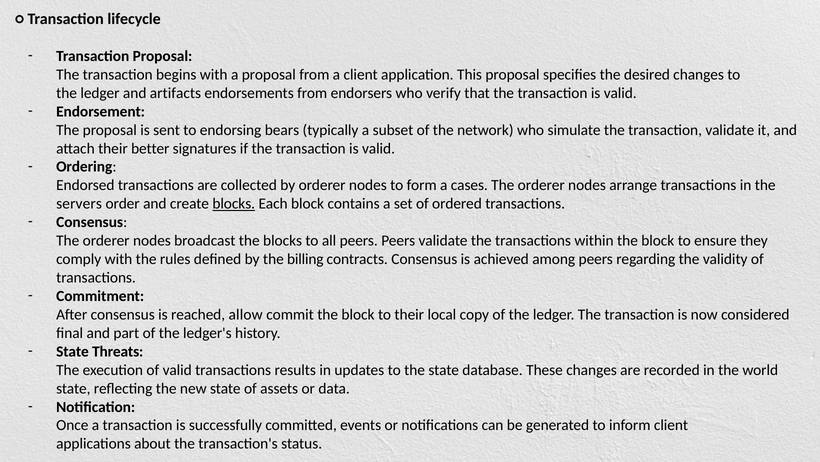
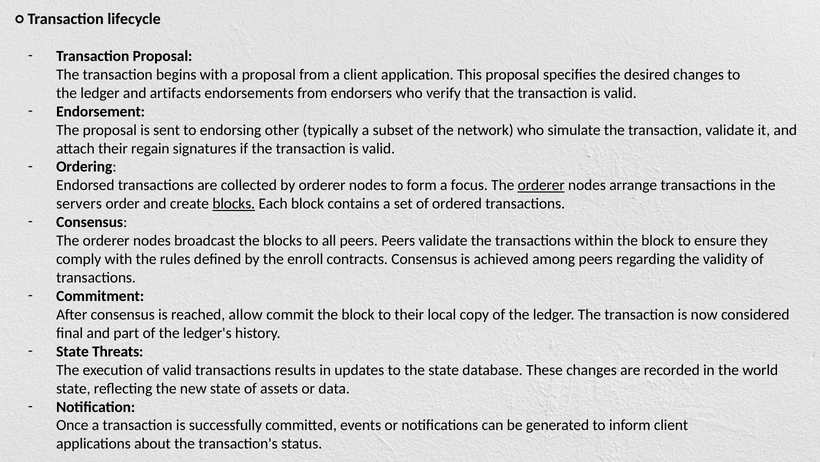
bears: bears -> other (282, 130)
better: better -> regain (150, 148)
cases: cases -> focus (469, 185)
orderer underline: none -> present (541, 185)
billing: billing -> enroll (305, 259)
